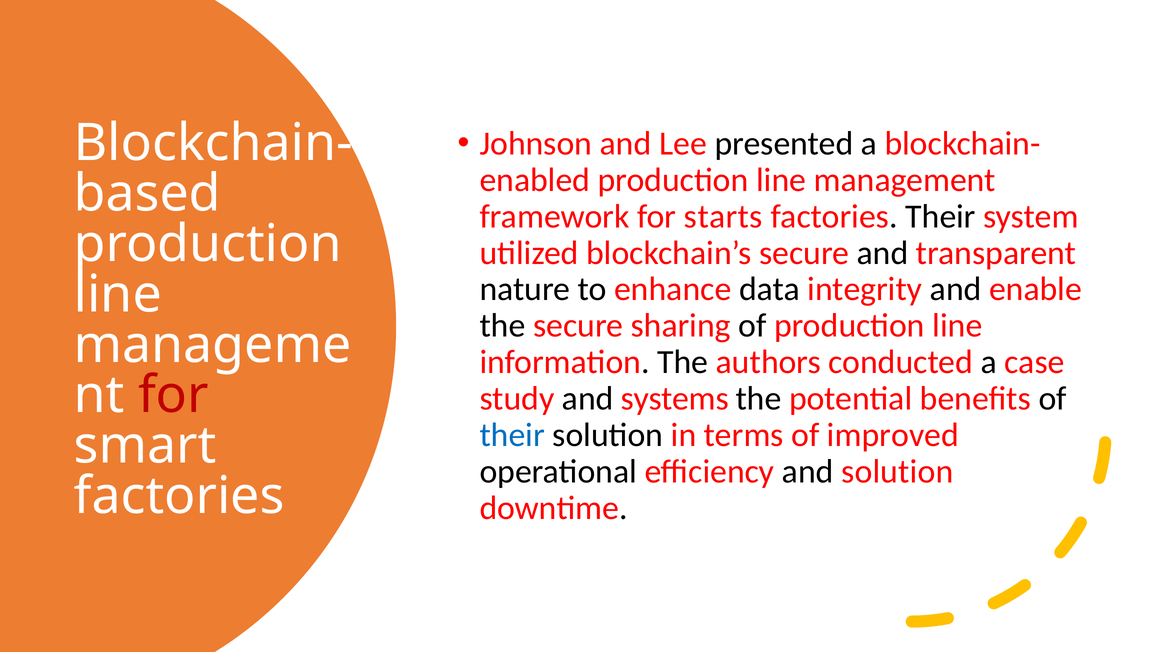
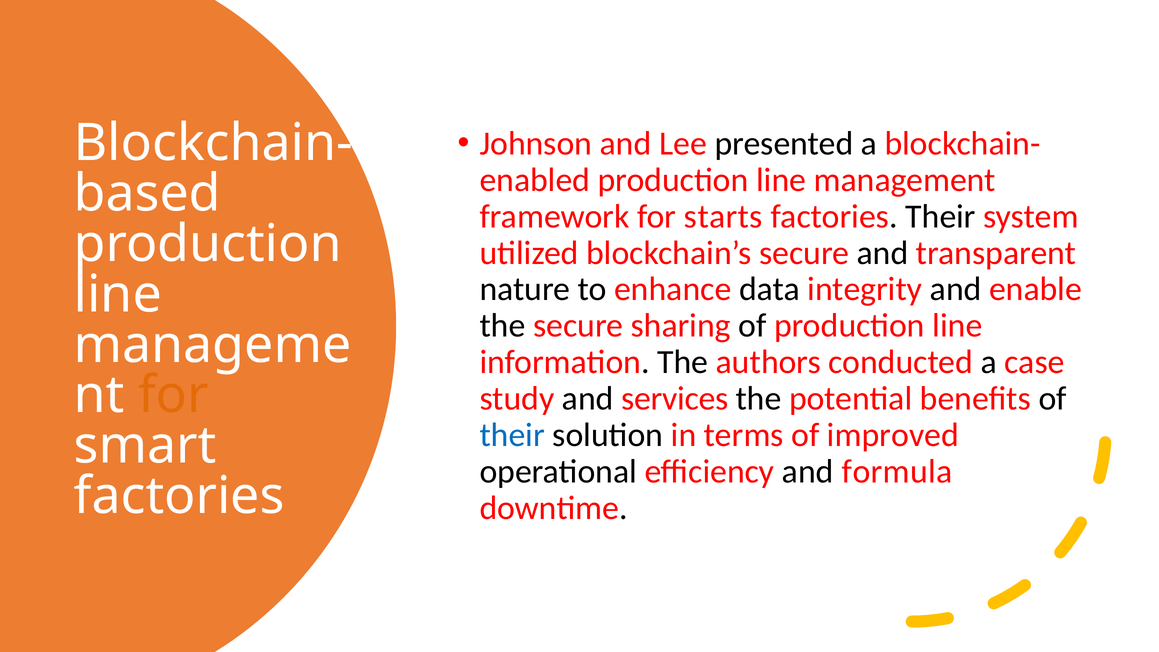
for colour: red -> orange (173, 395)
systems: systems -> services (675, 399)
and solution: solution -> formula (897, 472)
